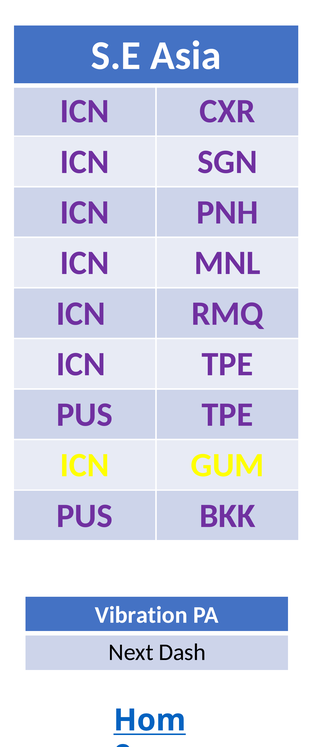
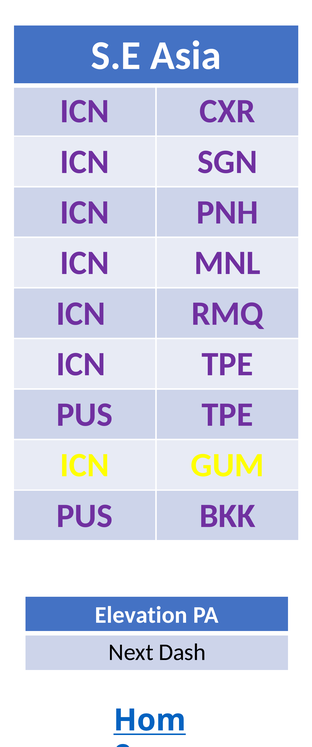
Vibration: Vibration -> Elevation (141, 615)
